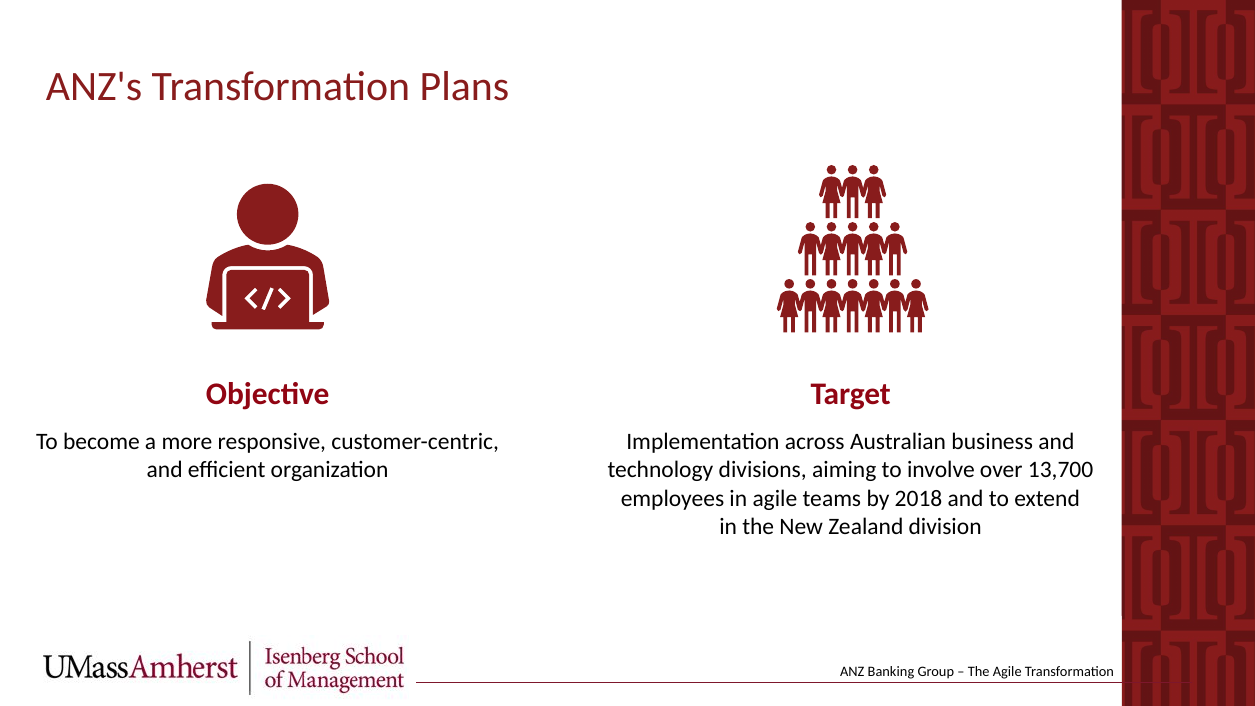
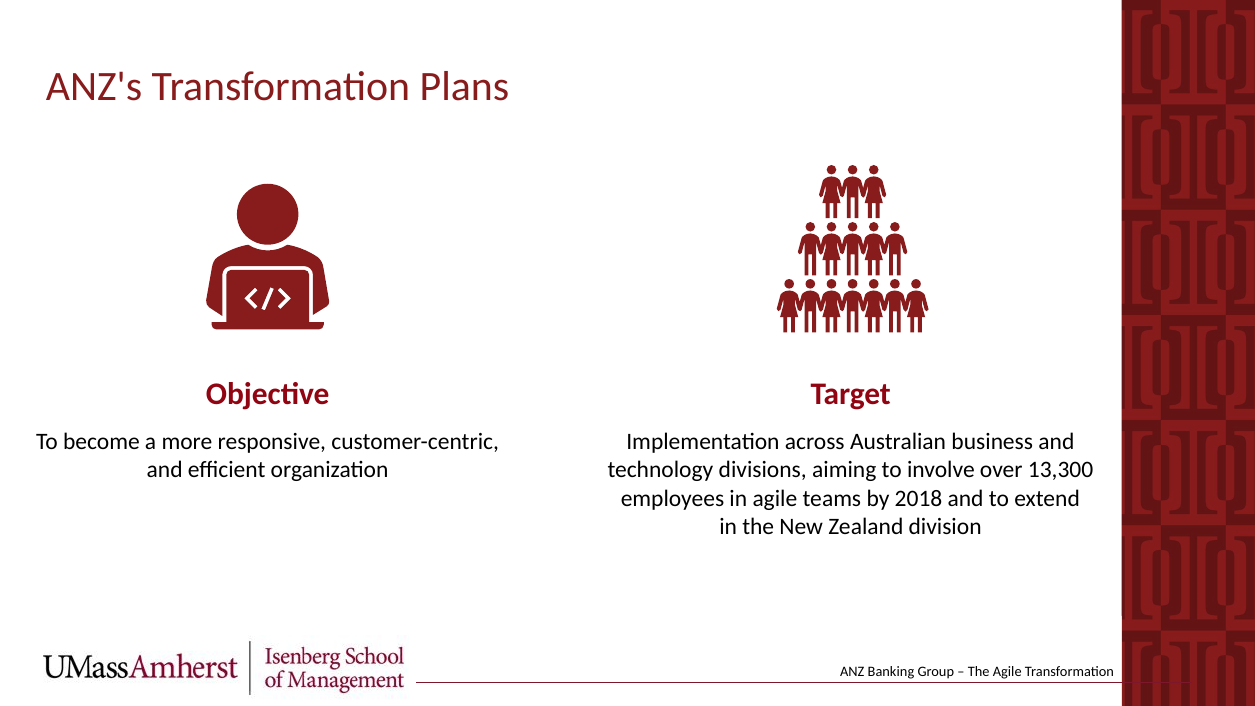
13,700: 13,700 -> 13,300 (1061, 470)
